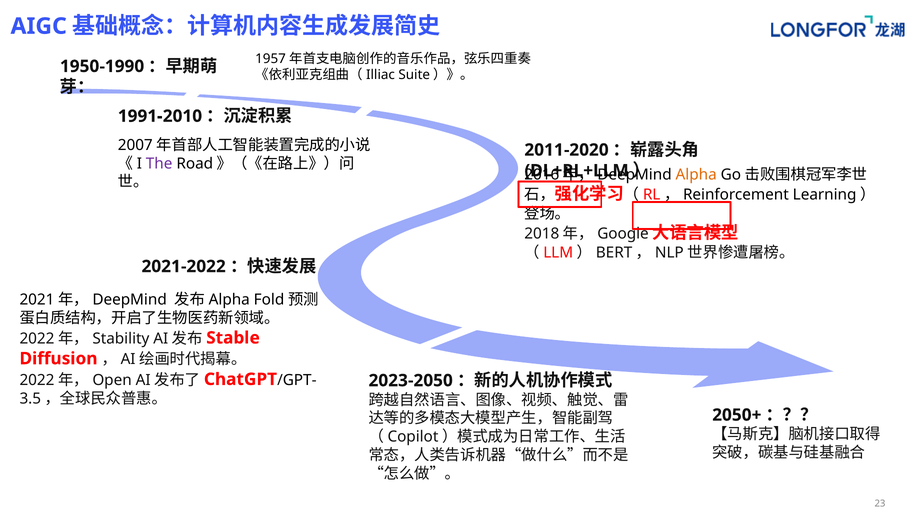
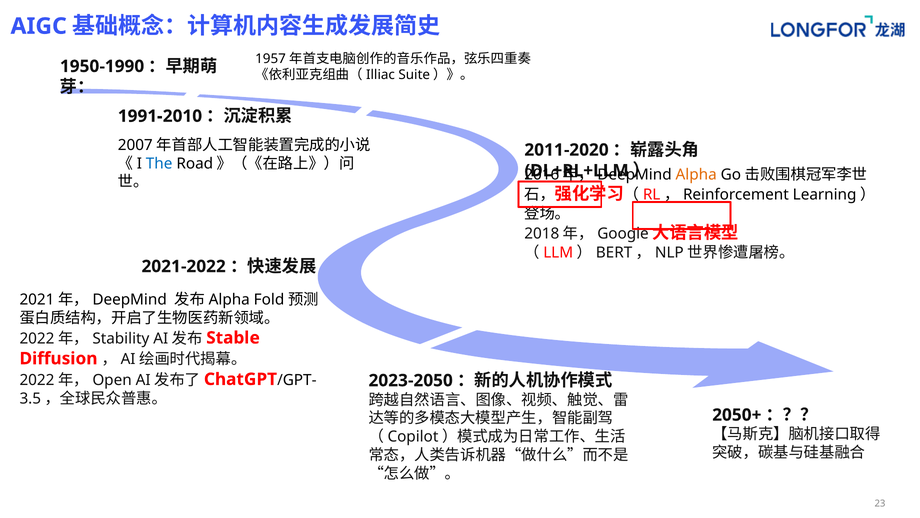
The colour: purple -> blue (159, 163)
